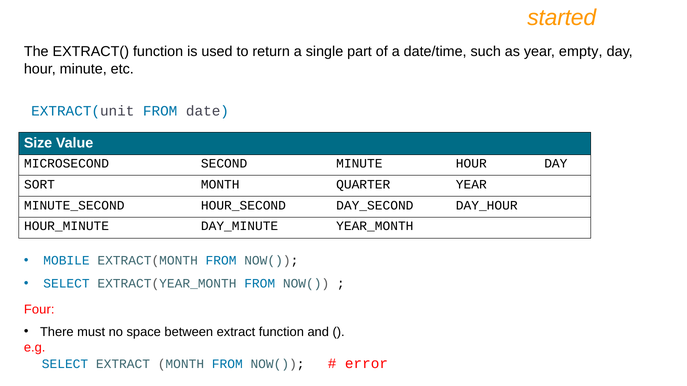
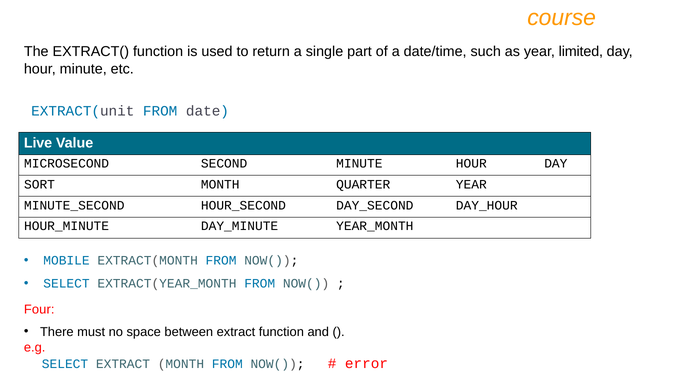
started: started -> course (562, 18)
empty: empty -> limited (581, 52)
Size: Size -> Live (38, 143)
